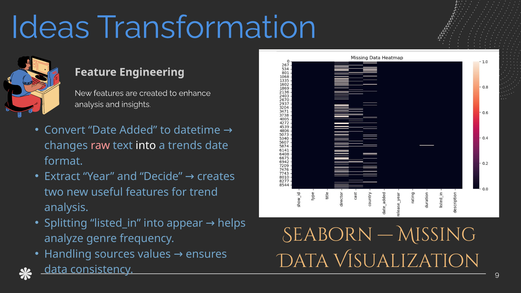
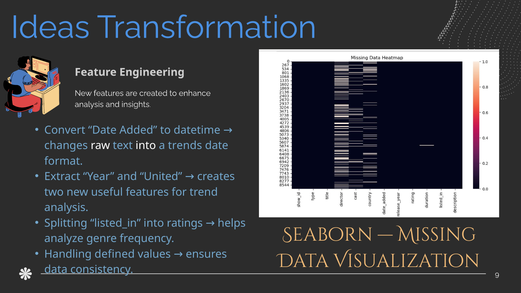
raw colour: pink -> white (100, 146)
Decide: Decide -> United (161, 177)
appear: appear -> ratings (185, 223)
sources: sources -> defined (115, 254)
